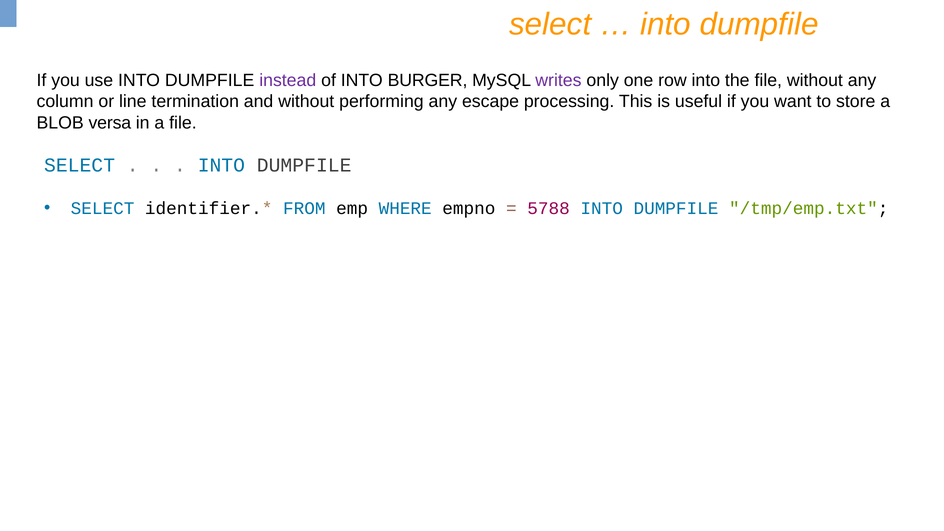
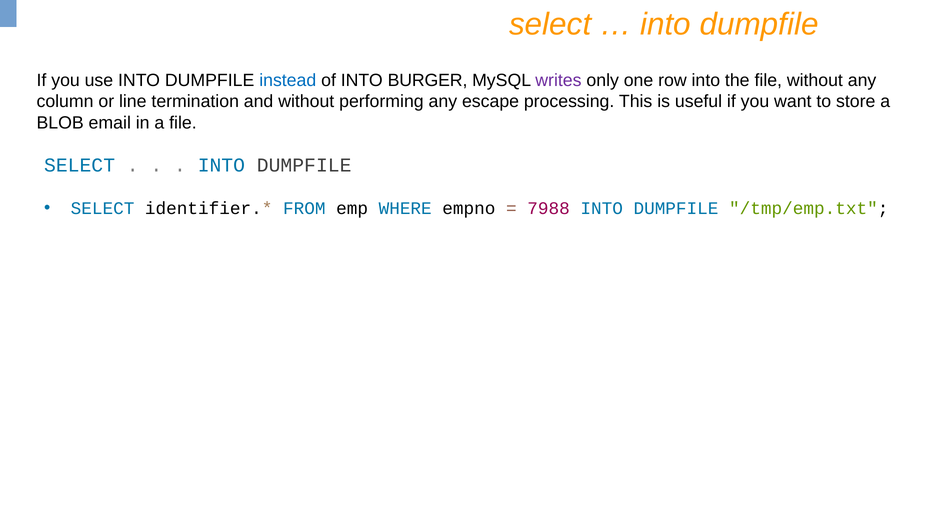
instead colour: purple -> blue (288, 80)
versa: versa -> email (110, 123)
5788: 5788 -> 7988 (549, 208)
